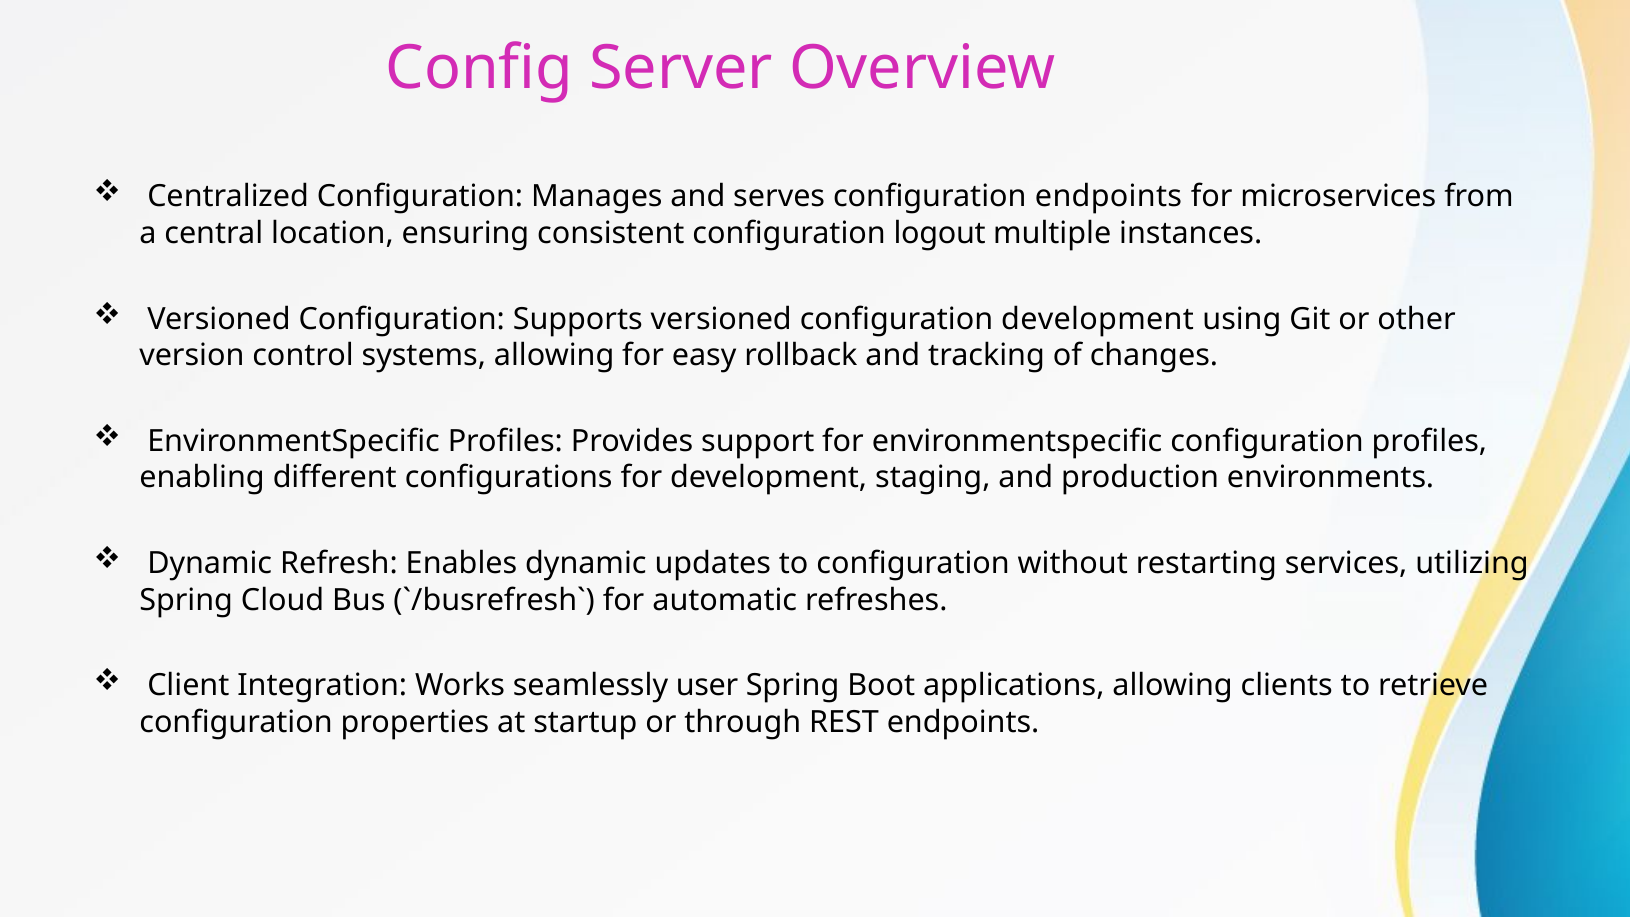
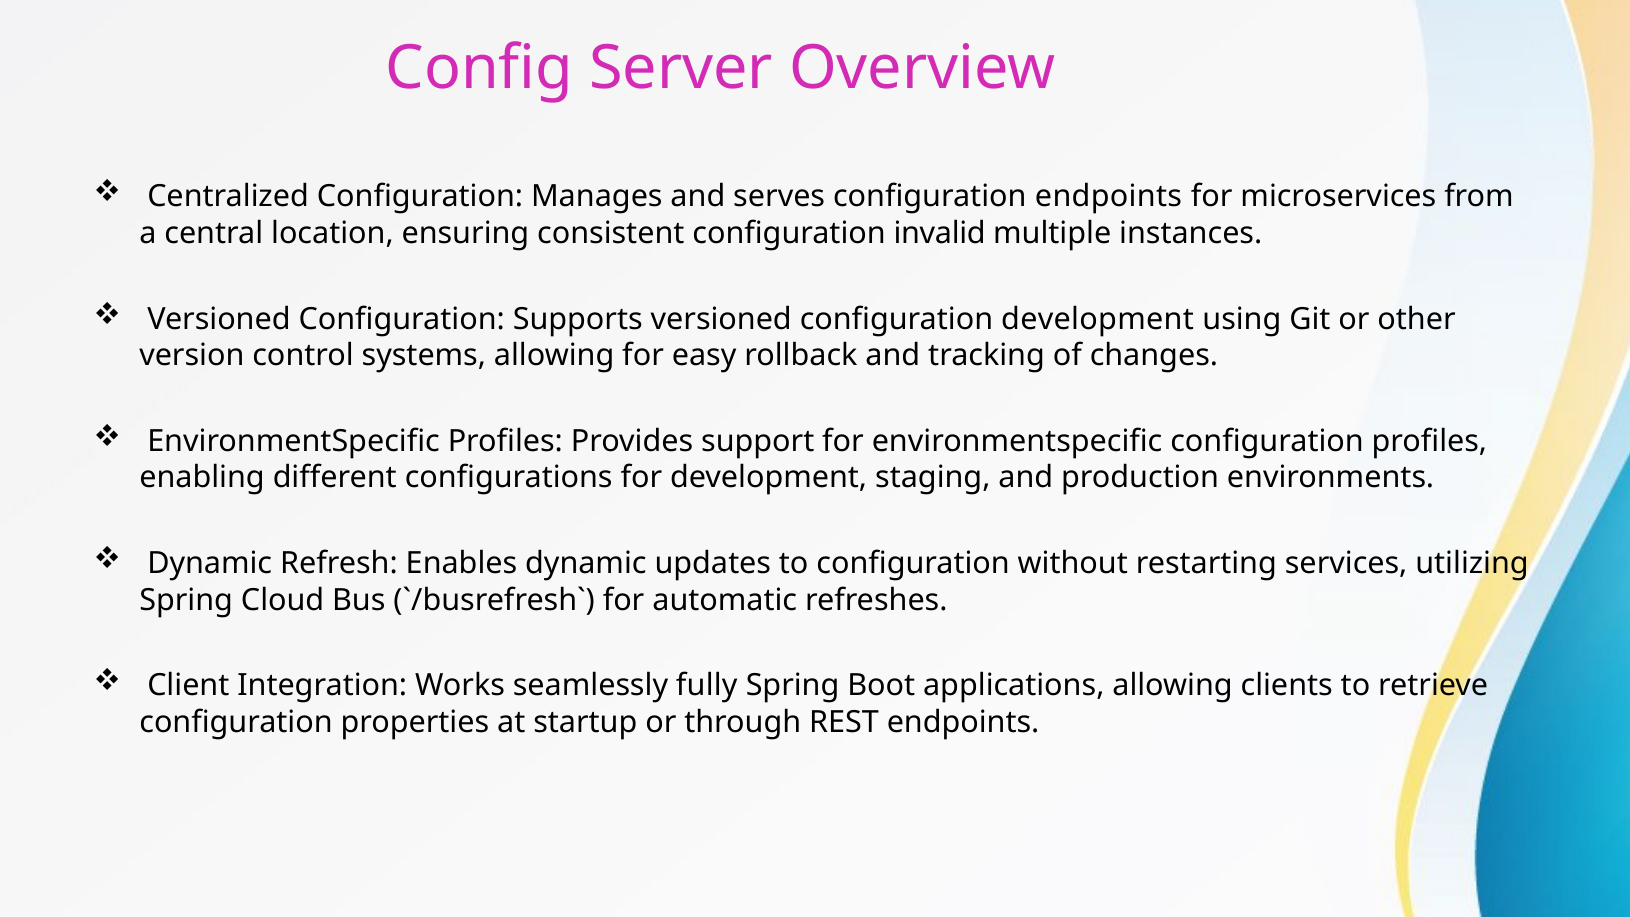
logout: logout -> invalid (940, 233)
user: user -> fully (707, 686)
